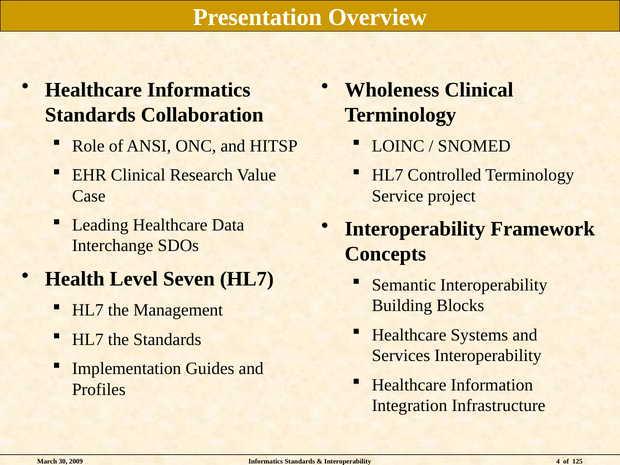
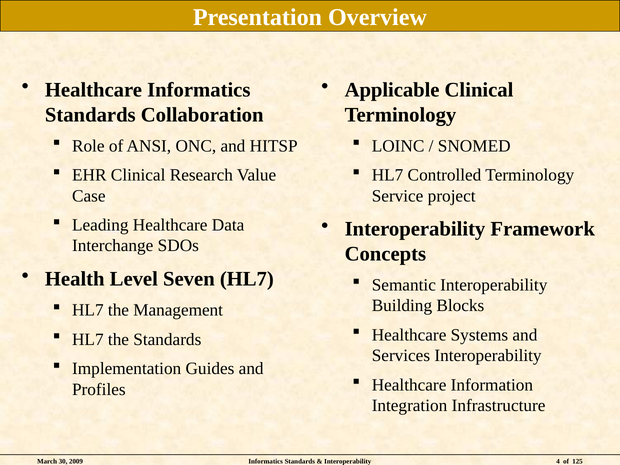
Wholeness: Wholeness -> Applicable (392, 90)
